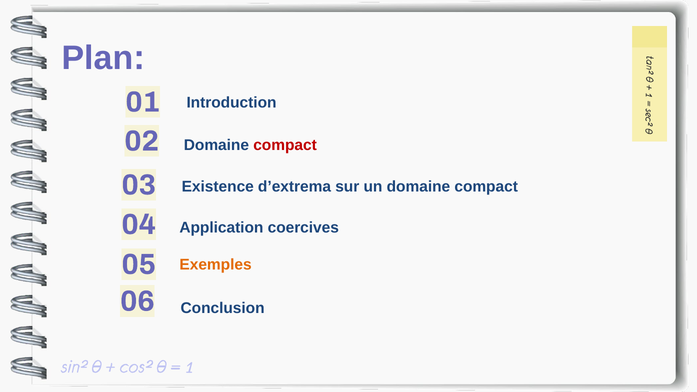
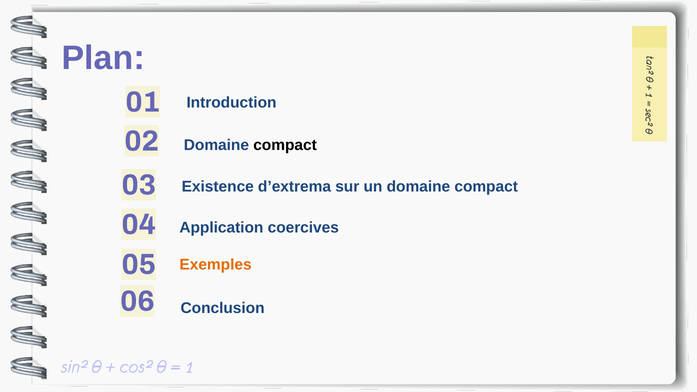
compact colour: red -> black (285, 145)
